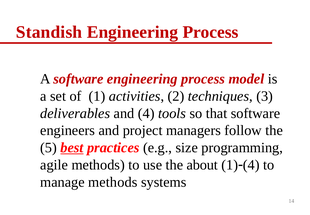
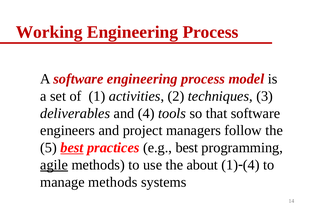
Standish: Standish -> Working (49, 32)
e.g size: size -> best (187, 147)
agile underline: none -> present (54, 165)
